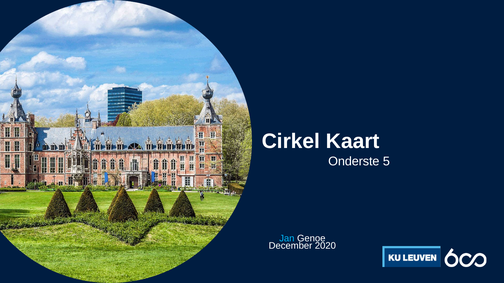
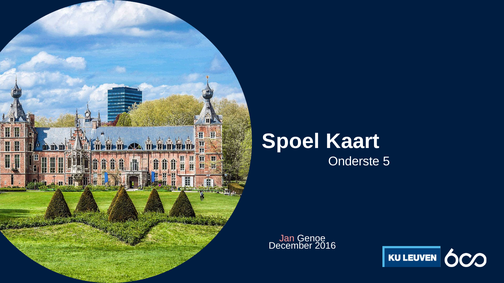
Cirkel: Cirkel -> Spoel (291, 142)
Jan colour: light blue -> pink (287, 239)
2020: 2020 -> 2016 (325, 246)
